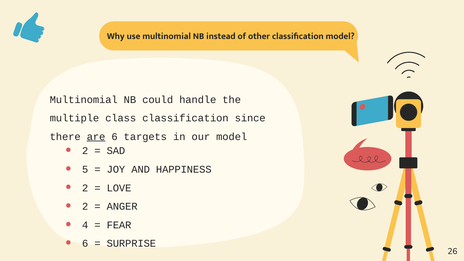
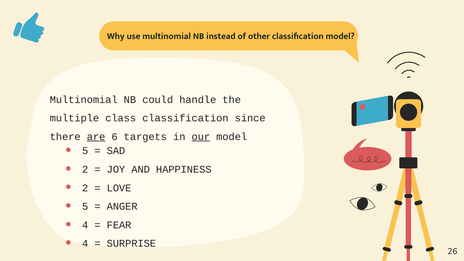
our underline: none -> present (201, 137)
2: 2 -> 5 (85, 151)
5: 5 -> 2 (85, 169)
2: 2 -> 5 (85, 207)
6: 6 -> 4 (85, 244)
